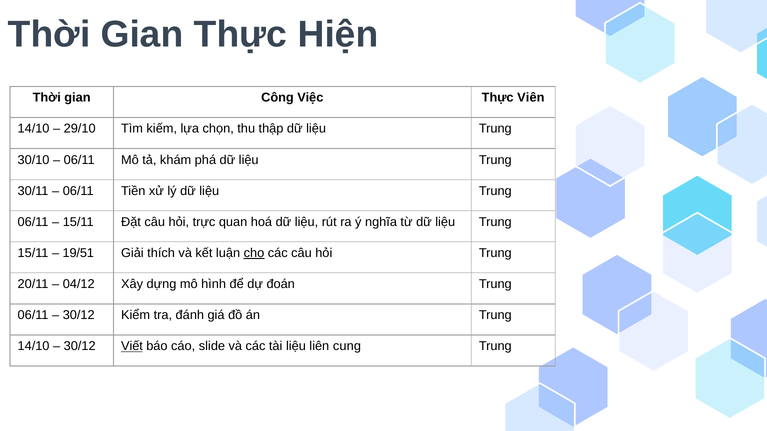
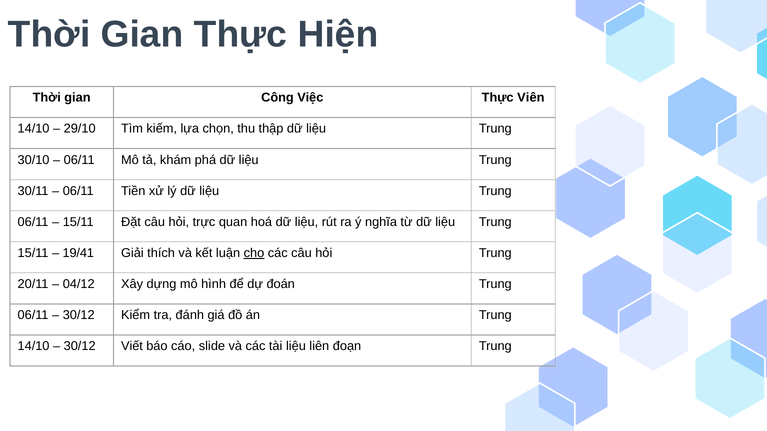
19/51: 19/51 -> 19/41 (78, 253)
Viết underline: present -> none (132, 347)
cung: cung -> đoạn (347, 347)
